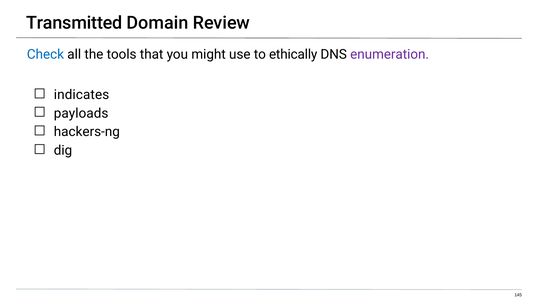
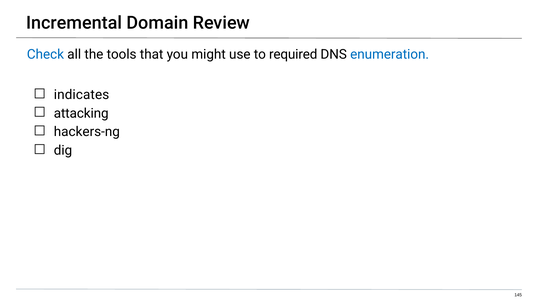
Transmitted: Transmitted -> Incremental (74, 23)
ethically: ethically -> required (293, 54)
enumeration colour: purple -> blue (390, 54)
payloads: payloads -> attacking (81, 113)
